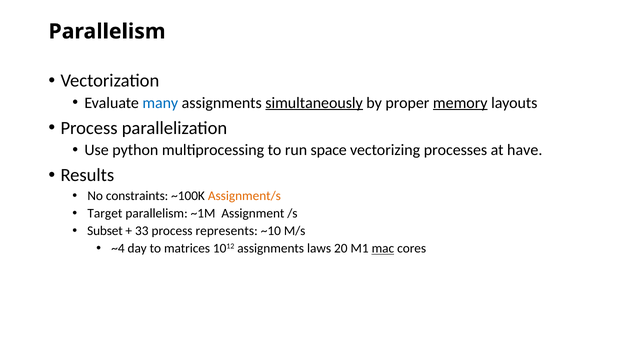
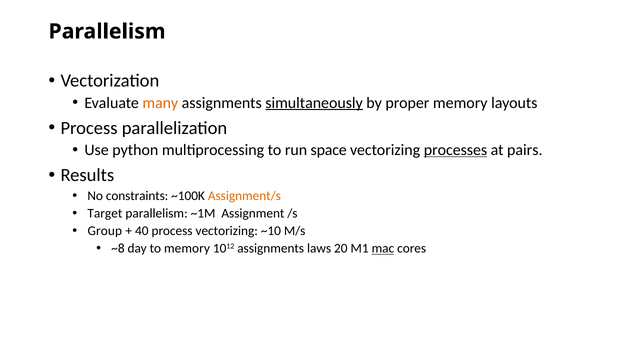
many colour: blue -> orange (160, 103)
memory underline: present -> none (460, 103)
processes underline: none -> present (456, 150)
have: have -> pairs (525, 150)
Subset: Subset -> Group (105, 231)
33: 33 -> 40 (142, 231)
process represents: represents -> vectorizing (227, 231)
~4: ~4 -> ~8 (118, 249)
to matrices: matrices -> memory (187, 249)
